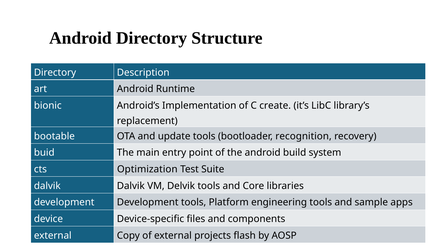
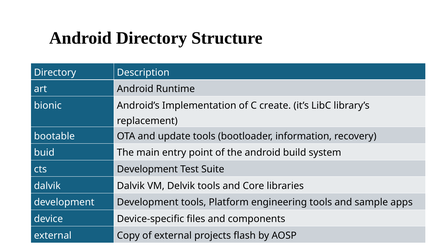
recognition: recognition -> information (304, 136)
cts Optimization: Optimization -> Development (147, 169)
